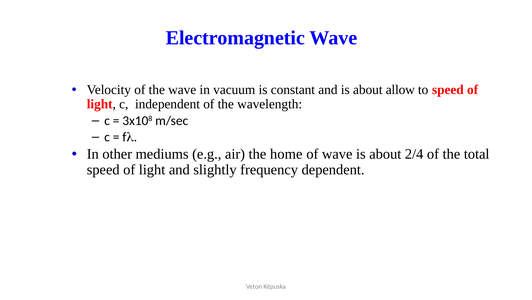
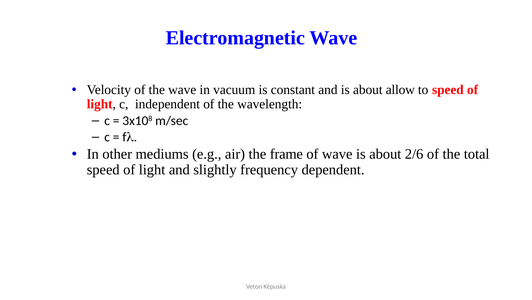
home: home -> frame (286, 154)
2/4: 2/4 -> 2/6 (414, 154)
